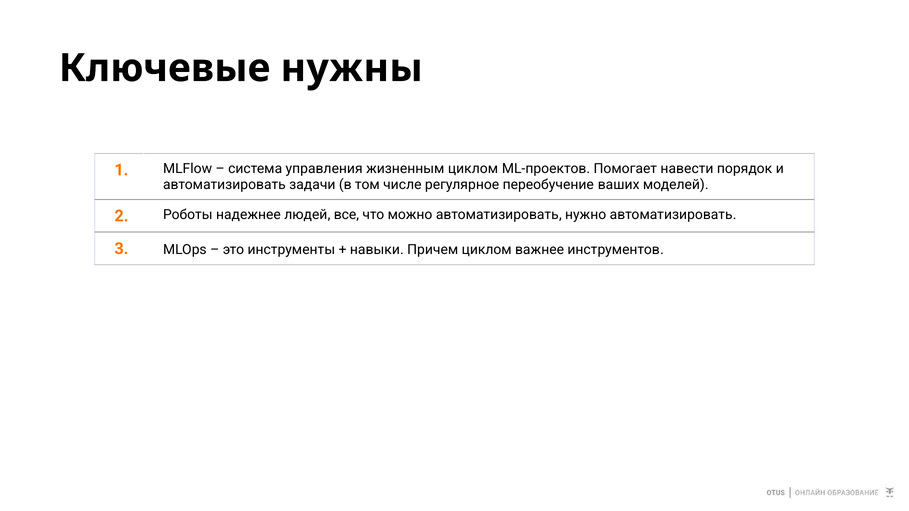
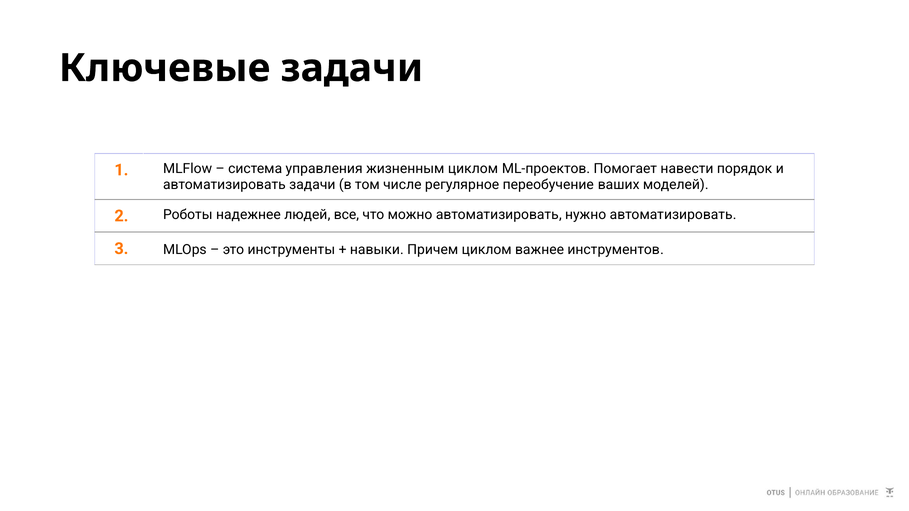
Ключевые нужны: нужны -> задачи (352, 68)
